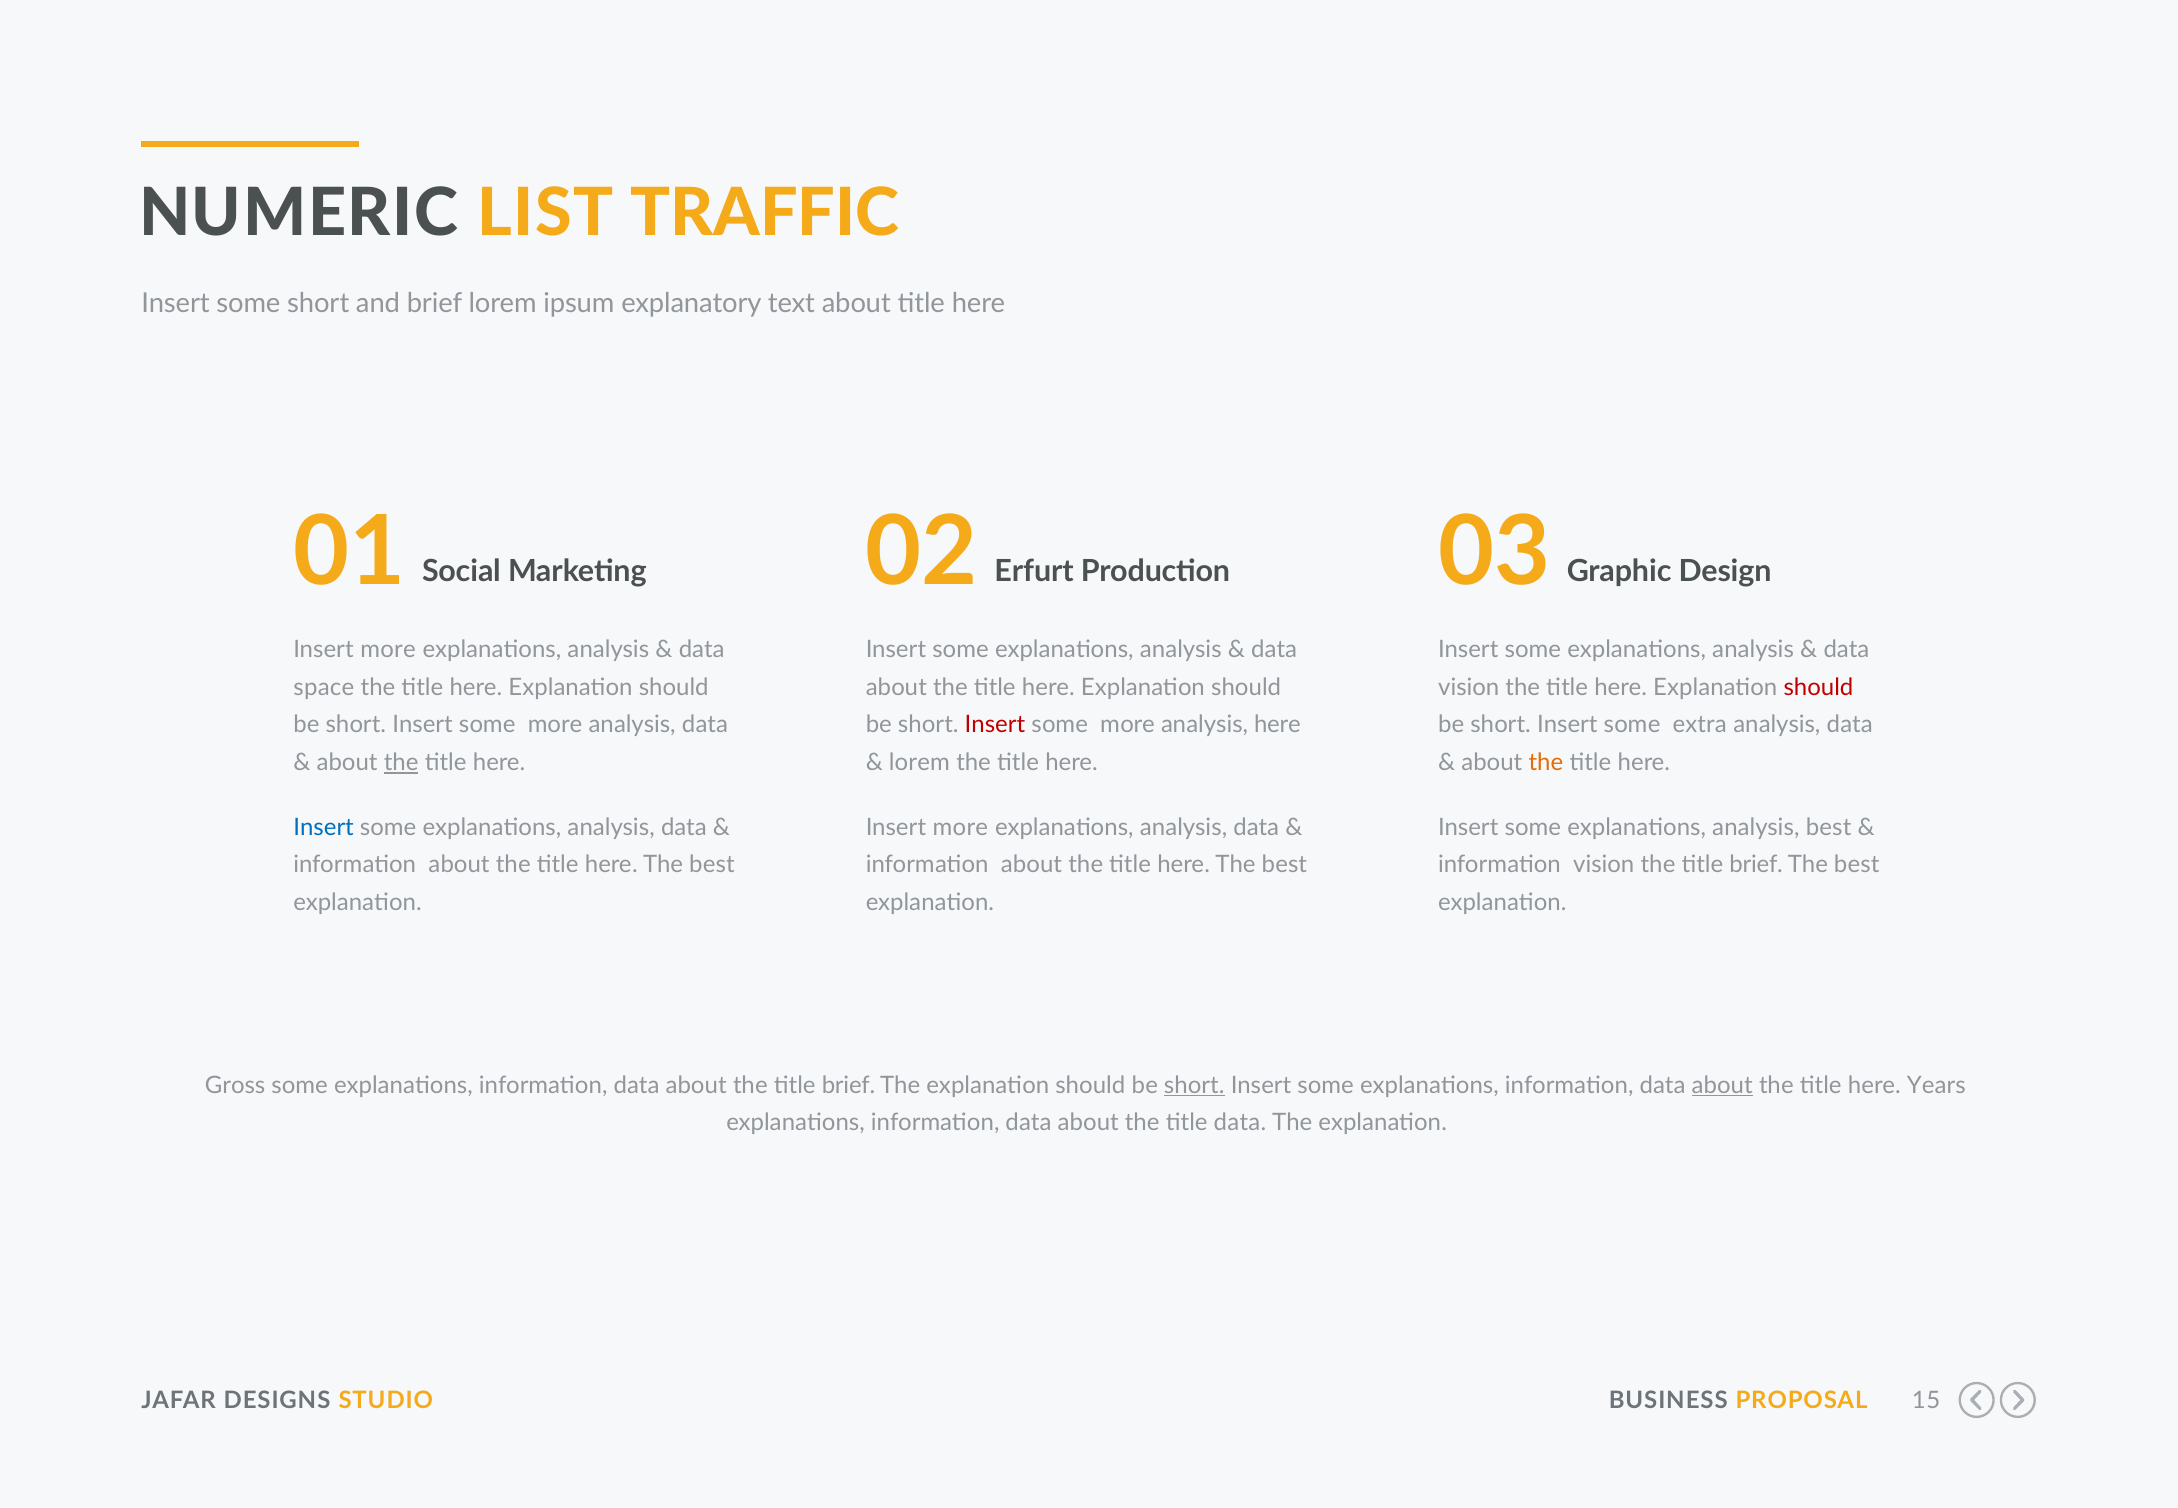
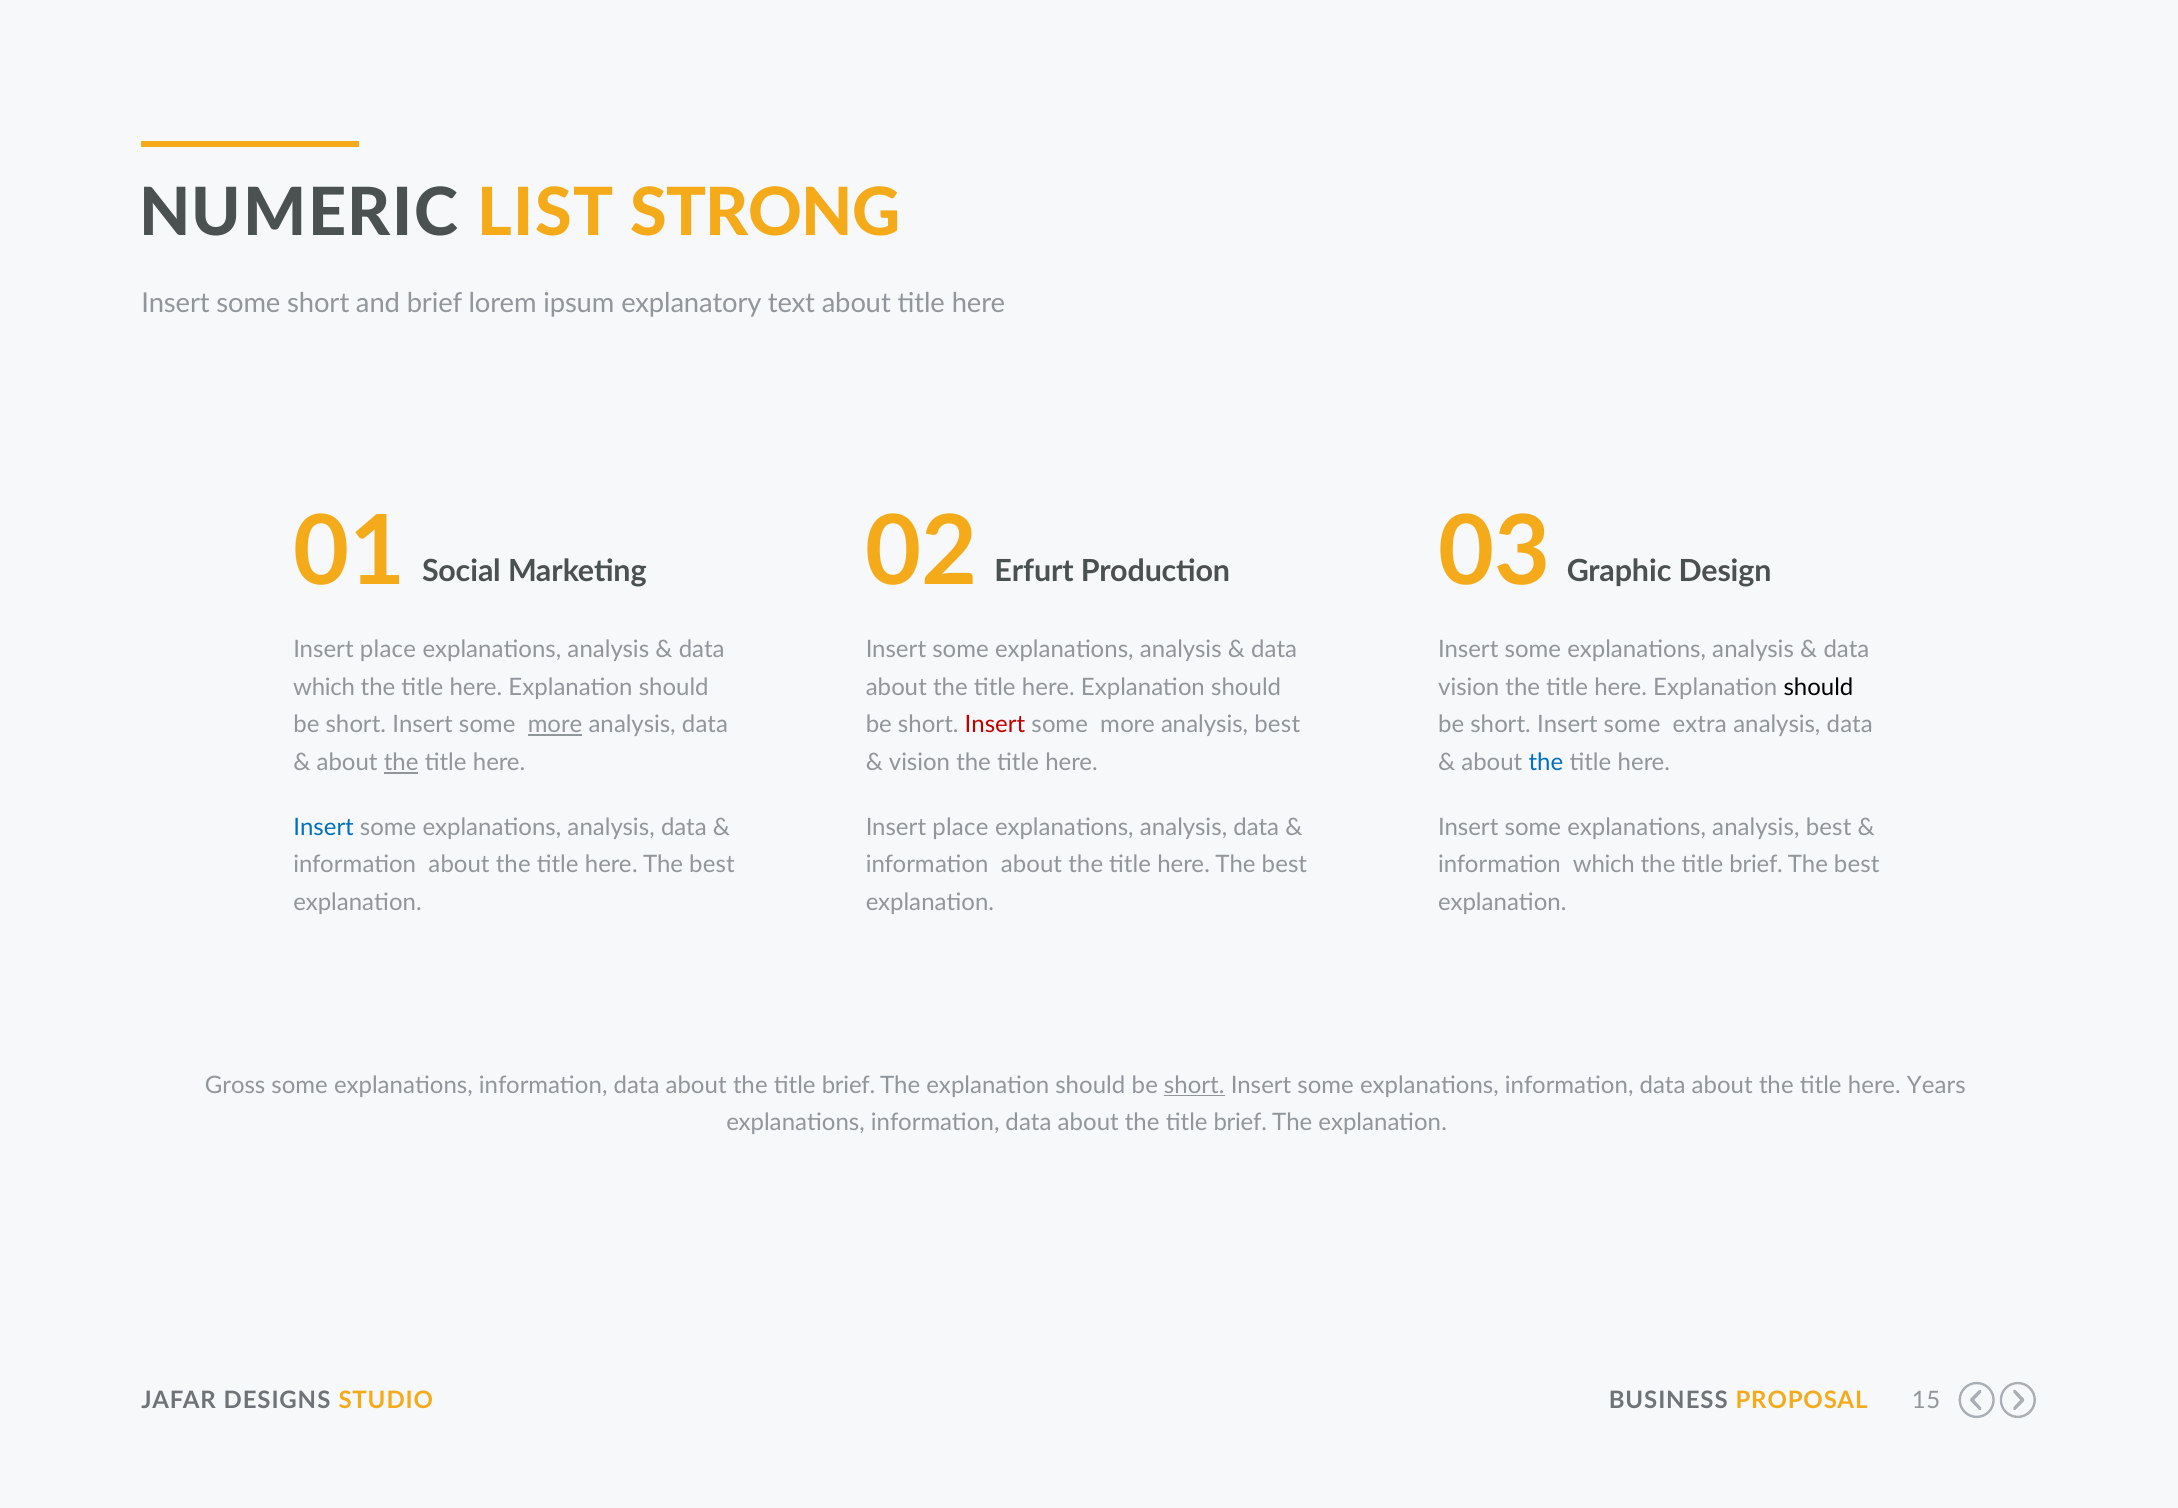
TRAFFIC: TRAFFIC -> STRONG (765, 213)
more: more -> place (388, 650)
space: space -> which (324, 687)
should colour: red -> black (1818, 687)
more underline: none -> present (555, 725)
more analysis here: here -> best (1277, 725)
lorem: lorem -> vision (919, 762)
the colour: orange -> blue (1546, 762)
more: more -> place (960, 827)
information vision: vision -> which (1604, 865)
about underline: present -> none (1722, 1085)
data: data -> brief (1240, 1123)
